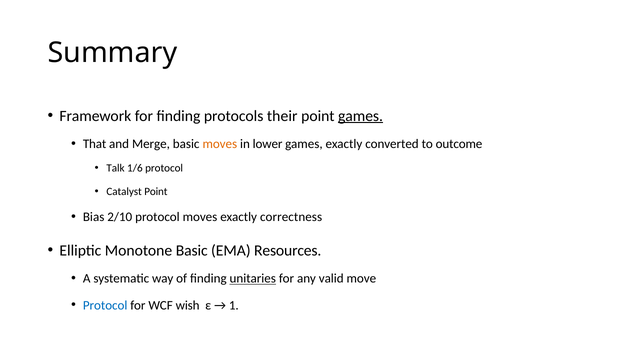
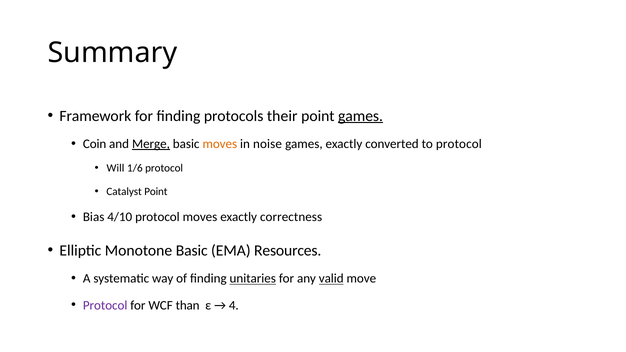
That: That -> Coin (95, 144)
Merge underline: none -> present (151, 144)
lower: lower -> noise (267, 144)
to outcome: outcome -> protocol (459, 144)
Talk: Talk -> Will (115, 168)
2/10: 2/10 -> 4/10 (120, 217)
valid underline: none -> present (331, 279)
Protocol colour: blue -> purple (105, 305)
wish: wish -> than (188, 305)
1: 1 -> 4 (234, 305)
